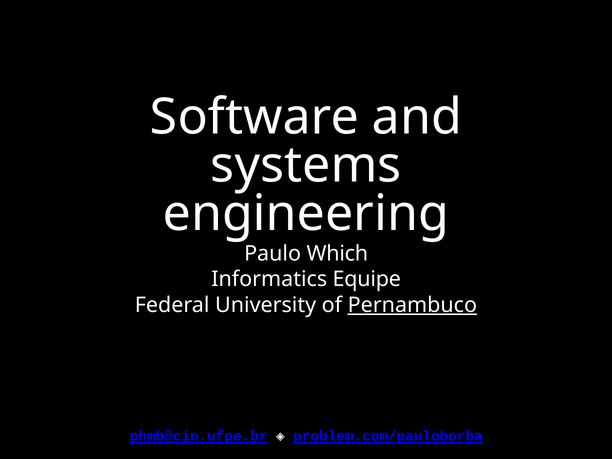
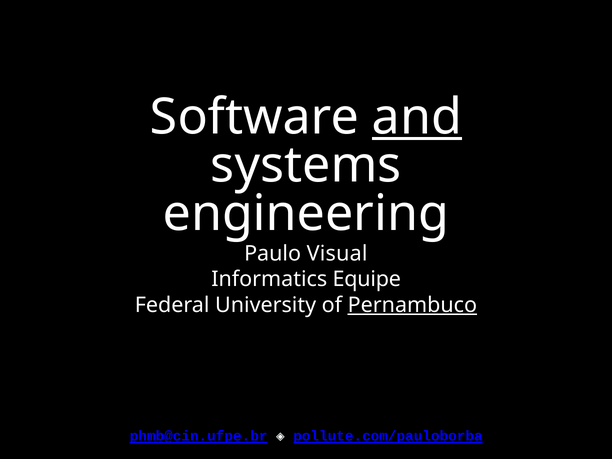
and underline: none -> present (417, 117)
Which: Which -> Visual (337, 253)
problem.com/pauloborba: problem.com/pauloborba -> pollute.com/pauloborba (388, 436)
